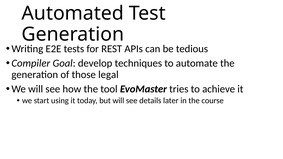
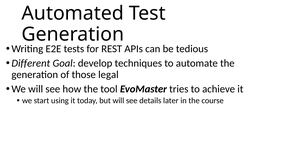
Compiler: Compiler -> Different (31, 63)
